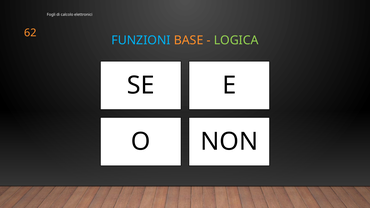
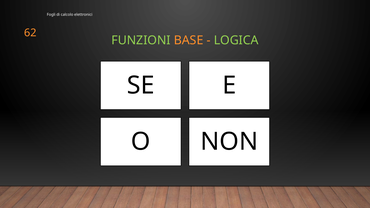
FUNZIONI colour: light blue -> light green (141, 40)
